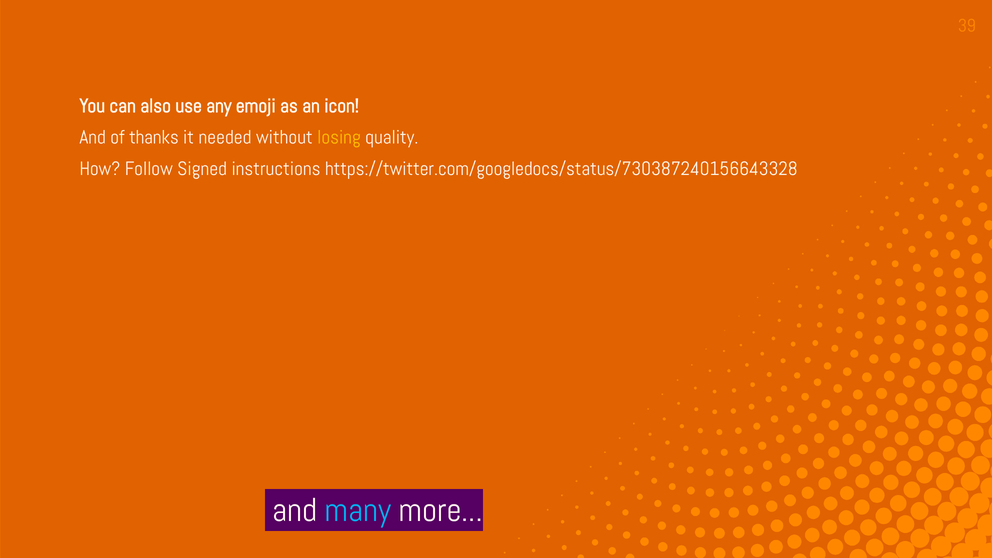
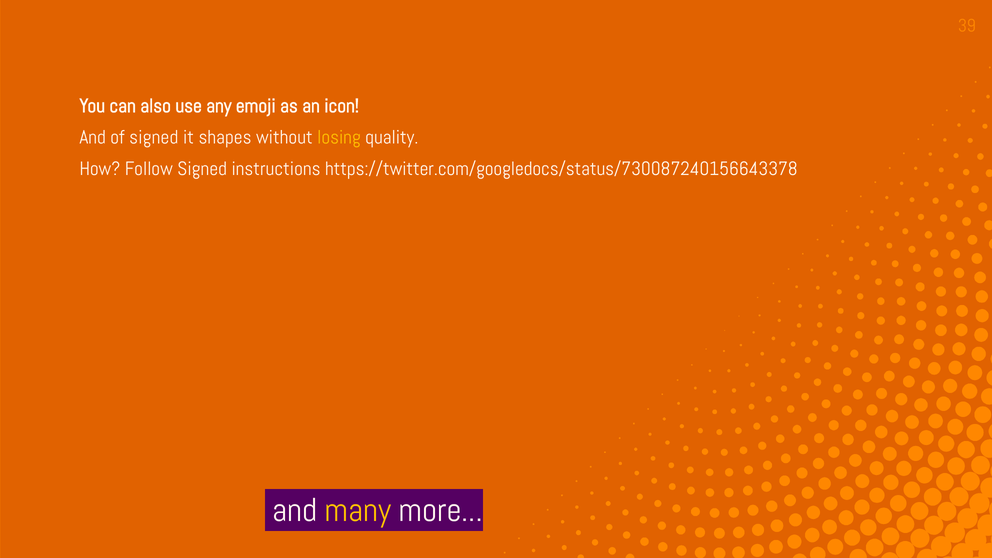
of thanks: thanks -> signed (154, 137)
needed: needed -> shapes (225, 137)
https://twitter.com/googledocs/status/730387240156643328: https://twitter.com/googledocs/status/730387240156643328 -> https://twitter.com/googledocs/status/730087240156643378 (561, 169)
many colour: light blue -> yellow (358, 510)
